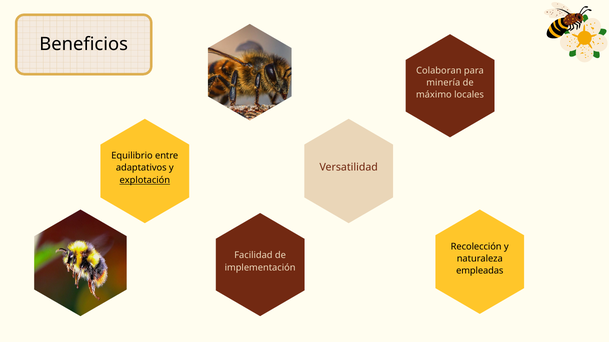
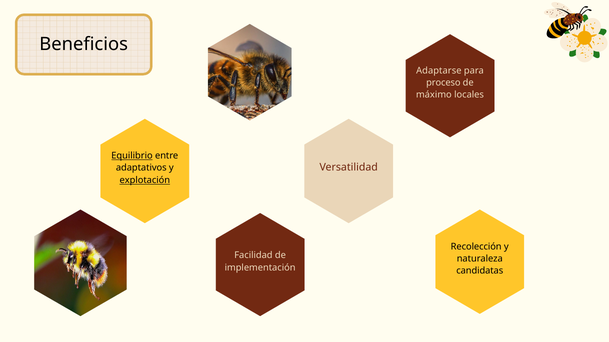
Colaboran: Colaboran -> Adaptarse (439, 71)
minería: minería -> proceso (443, 83)
Equilibrio underline: none -> present (132, 156)
empleadas: empleadas -> candidatas (480, 271)
